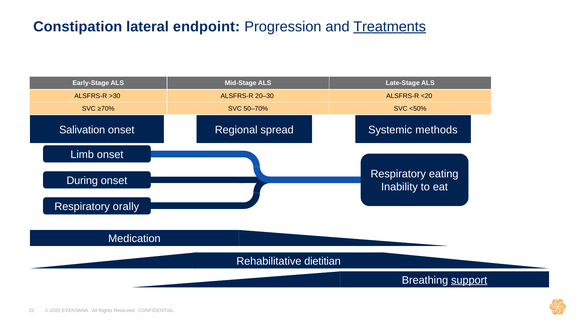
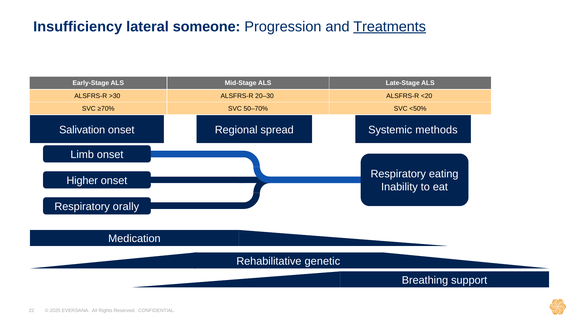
Constipation: Constipation -> Insufficiency (78, 27)
endpoint: endpoint -> someone (207, 27)
During: During -> Higher (82, 181)
dietitian: dietitian -> genetic (322, 261)
support underline: present -> none (469, 280)
